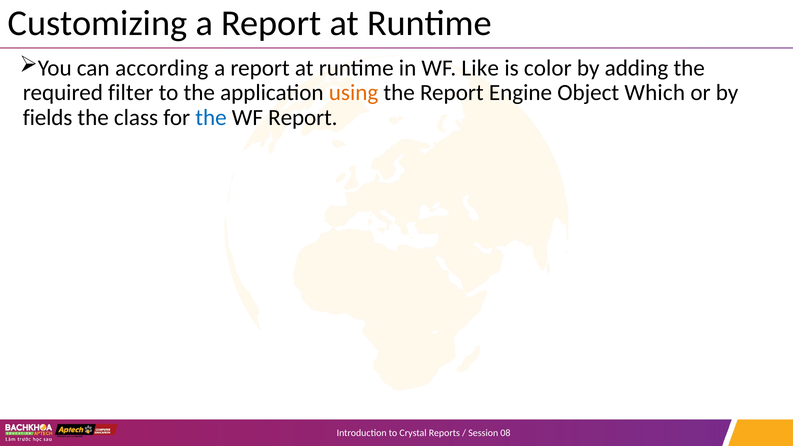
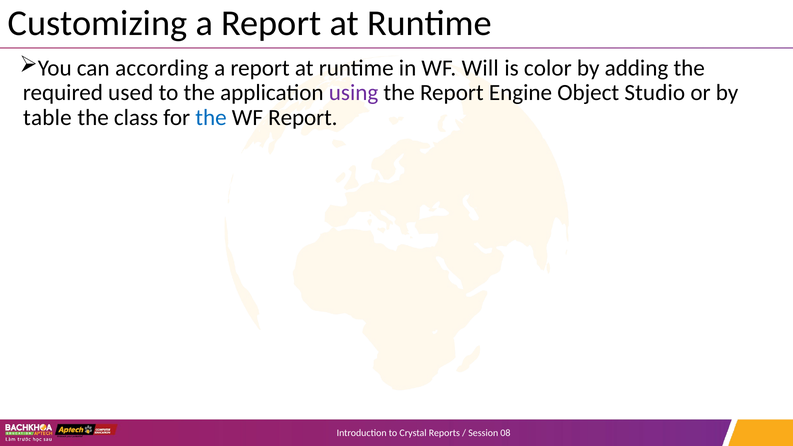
Like: Like -> Will (480, 68)
filter: filter -> used (131, 93)
using colour: orange -> purple (354, 93)
Which: Which -> Studio (655, 93)
fields: fields -> table (47, 118)
